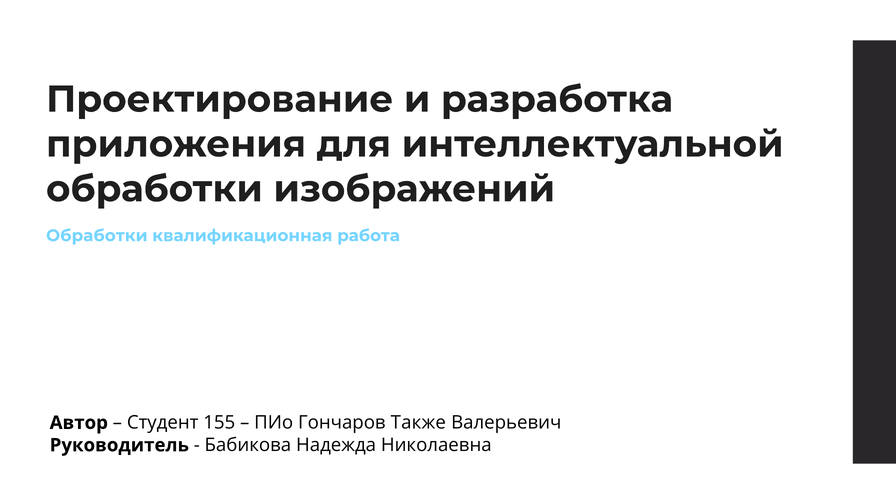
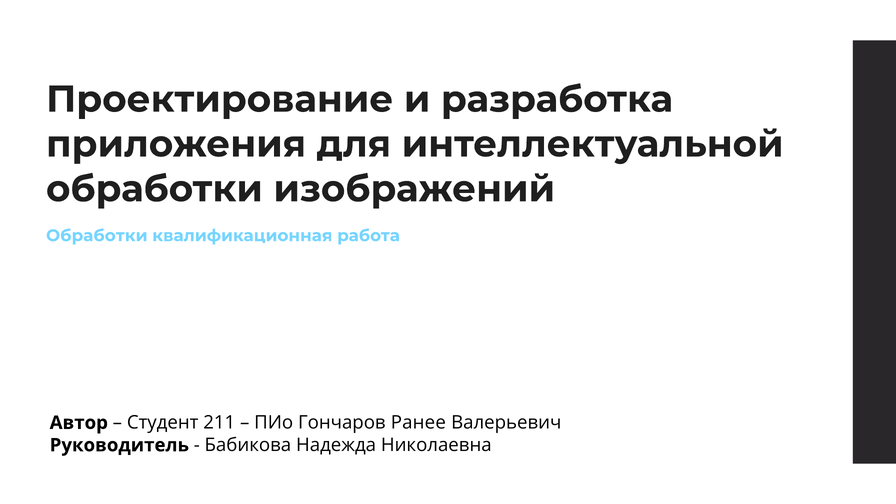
155: 155 -> 211 (219, 423)
Также: Также -> Ранее (418, 423)
